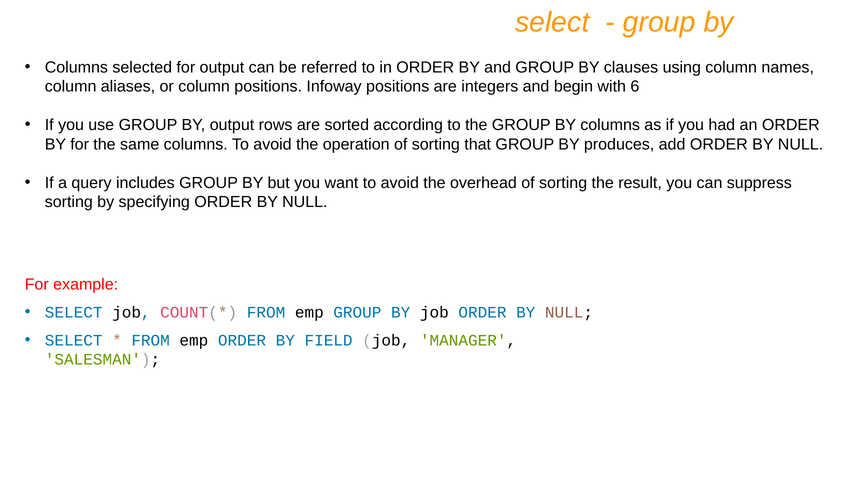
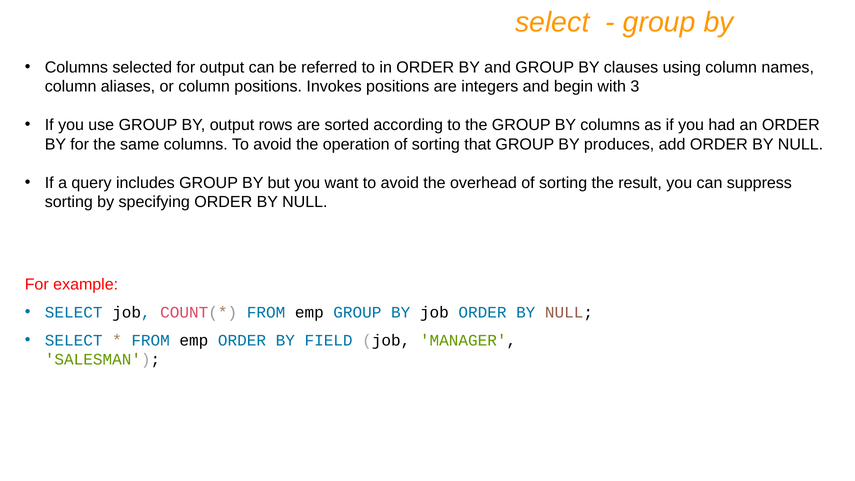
Infoway: Infoway -> Invokes (334, 87)
6: 6 -> 3 (635, 87)
